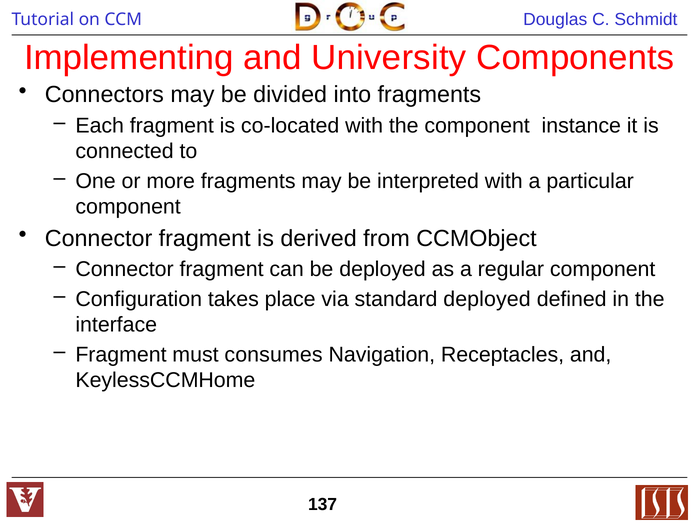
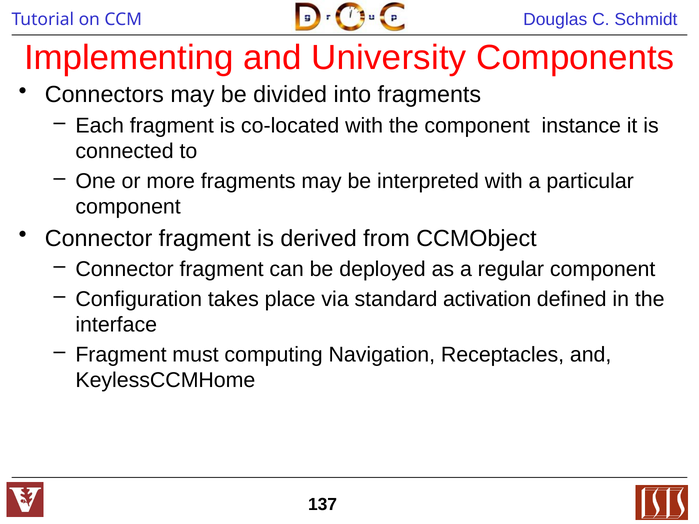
standard deployed: deployed -> activation (487, 299)
consumes: consumes -> computing (274, 355)
